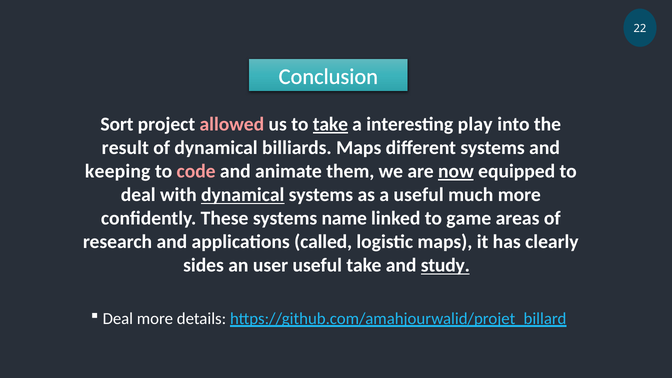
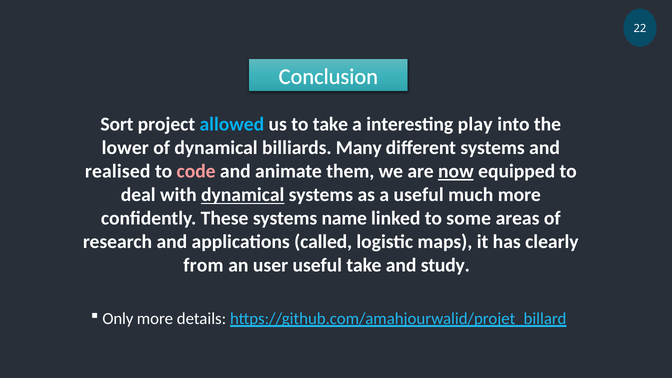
allowed colour: pink -> light blue (232, 124)
take underline: present -> none (330, 124)
result: result -> lower (125, 148)
billiards Maps: Maps -> Many (359, 148)
keeping: keeping -> realised (118, 171)
game: game -> some (469, 218)
sides: sides -> from (203, 266)
study underline: present -> none (445, 266)
Deal: Deal -> Only (118, 319)
